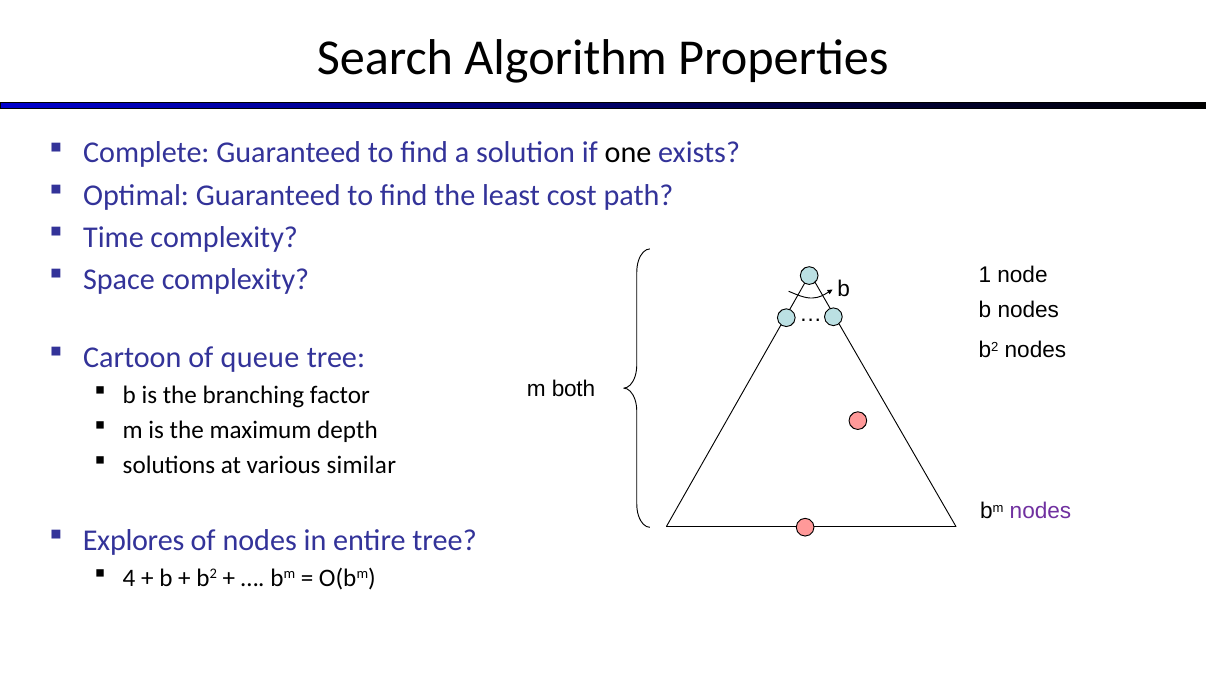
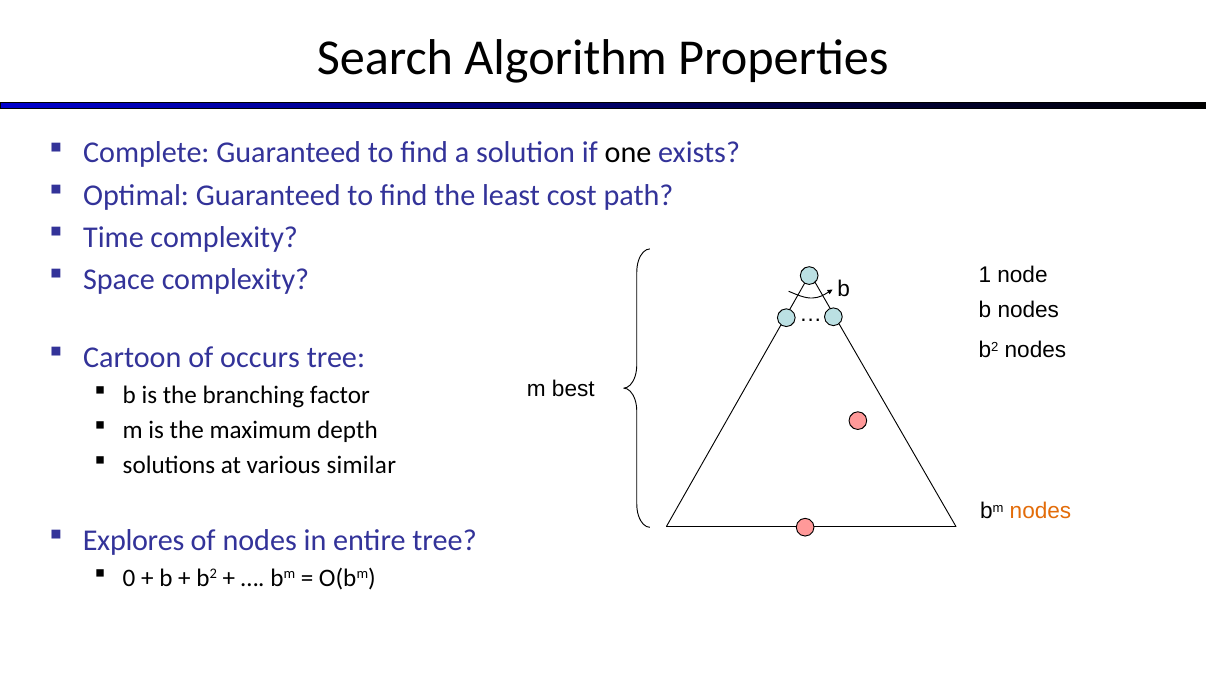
queue: queue -> occurs (260, 357)
both: both -> best (573, 388)
nodes colour: purple -> orange (1040, 511)
4: 4 -> 0 (129, 578)
